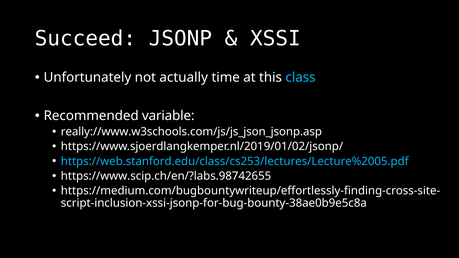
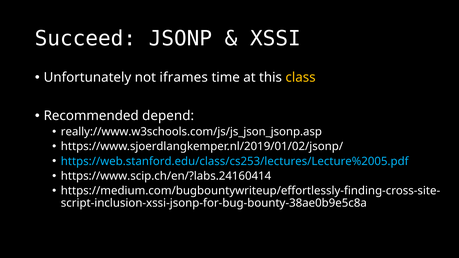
actually: actually -> iframes (184, 78)
class colour: light blue -> yellow (301, 78)
variable: variable -> depend (168, 116)
https://www.scip.ch/en/?labs.98742655: https://www.scip.ch/en/?labs.98742655 -> https://www.scip.ch/en/?labs.24160414 (166, 176)
